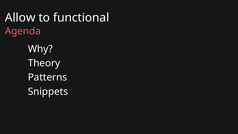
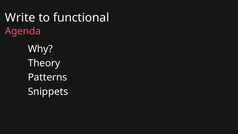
Allow: Allow -> Write (20, 18)
